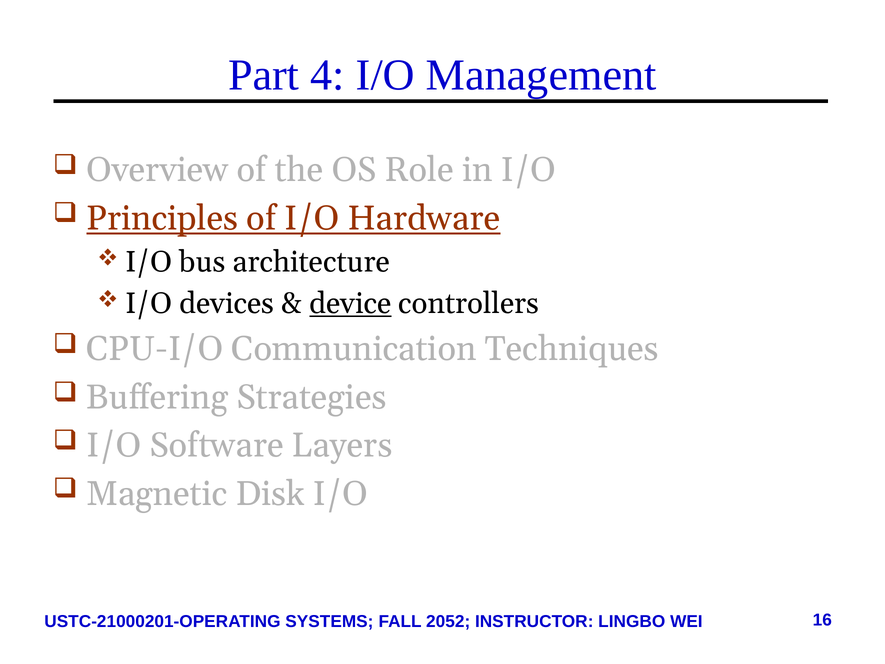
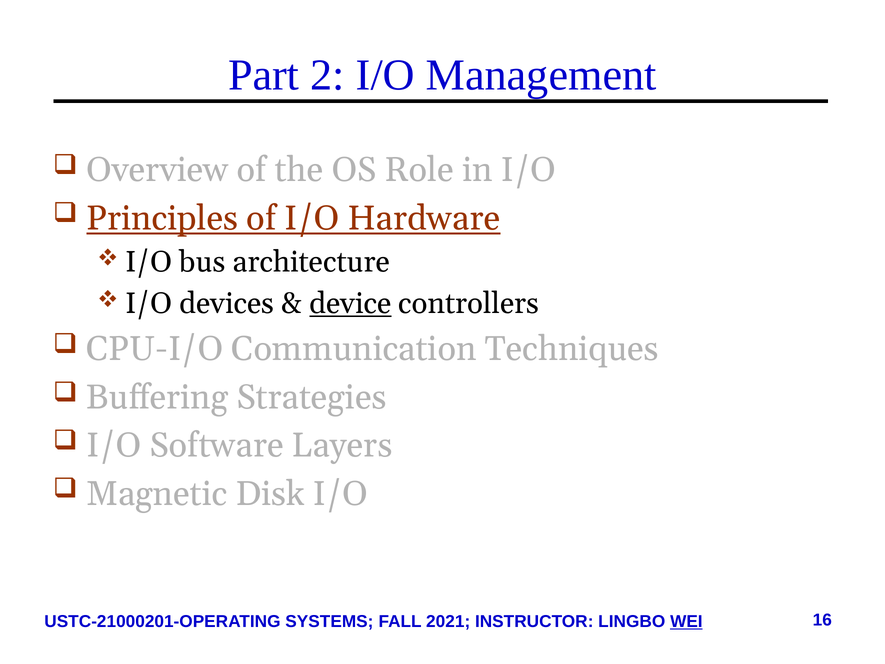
4: 4 -> 2 (328, 75)
2052: 2052 -> 2021 (448, 621)
WEI underline: none -> present (686, 621)
